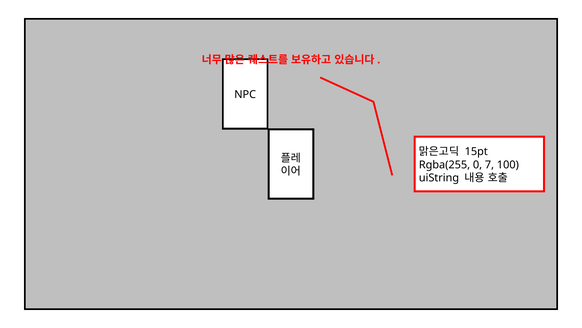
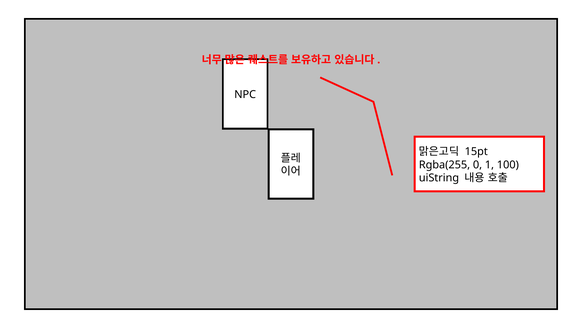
7: 7 -> 1 (489, 164)
